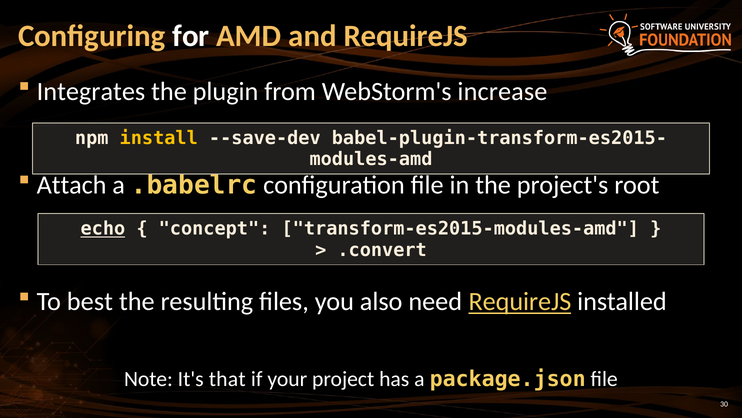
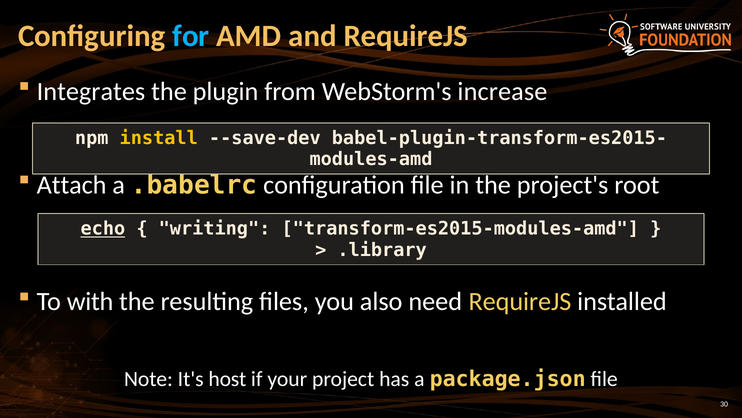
for colour: white -> light blue (191, 36)
concept: concept -> writing (215, 229)
.convert: .convert -> .library (382, 250)
best: best -> with (90, 301)
RequireJS underline: present -> none (520, 301)
that: that -> host (227, 379)
